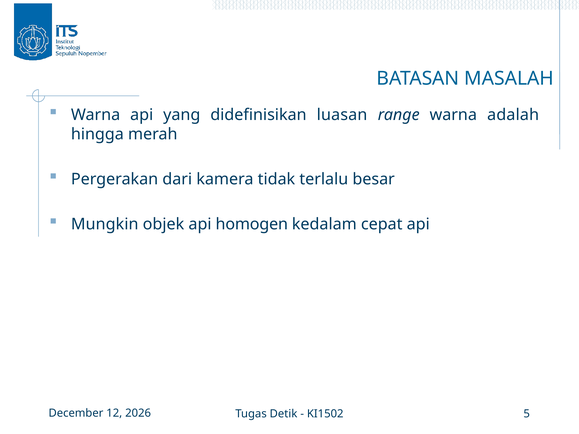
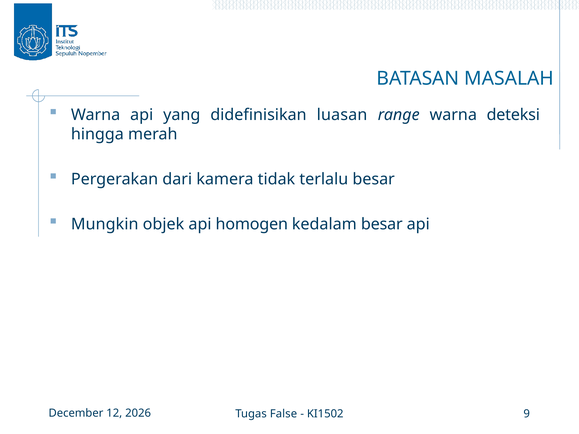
adalah: adalah -> deteksi (513, 115)
kedalam cepat: cepat -> besar (382, 224)
Detik: Detik -> False (283, 414)
5: 5 -> 9 (527, 414)
